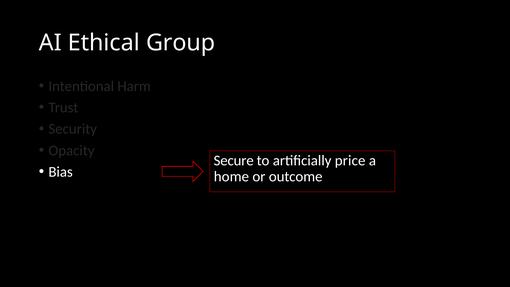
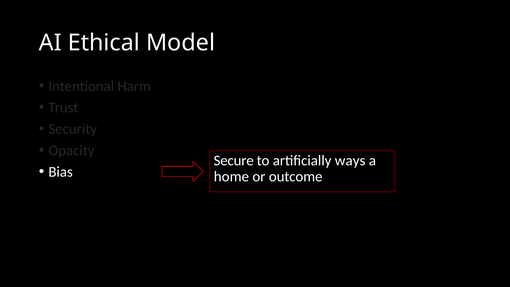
Group: Group -> Model (181, 43)
price: price -> ways (350, 161)
